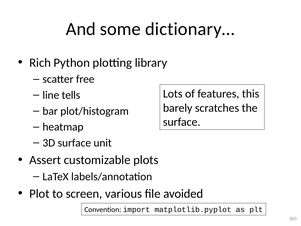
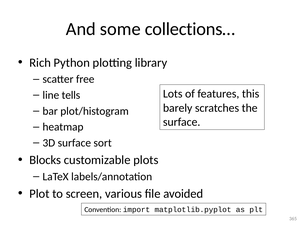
dictionary…: dictionary… -> collections… (190, 29)
unit: unit -> sort (103, 143)
Assert: Assert -> Blocks (45, 160)
